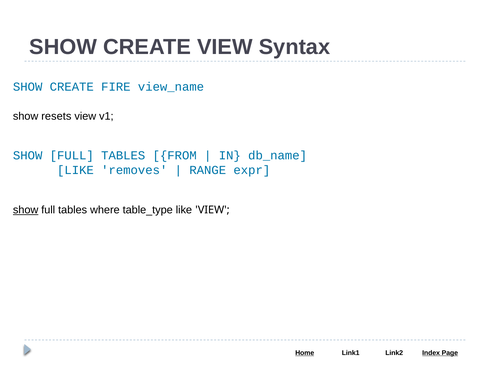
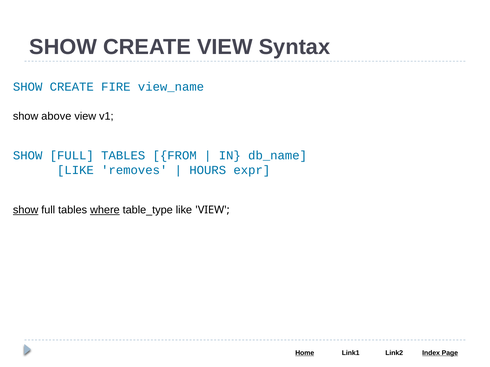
resets: resets -> above (56, 116)
RANGE: RANGE -> HOURS (208, 170)
where underline: none -> present (105, 210)
